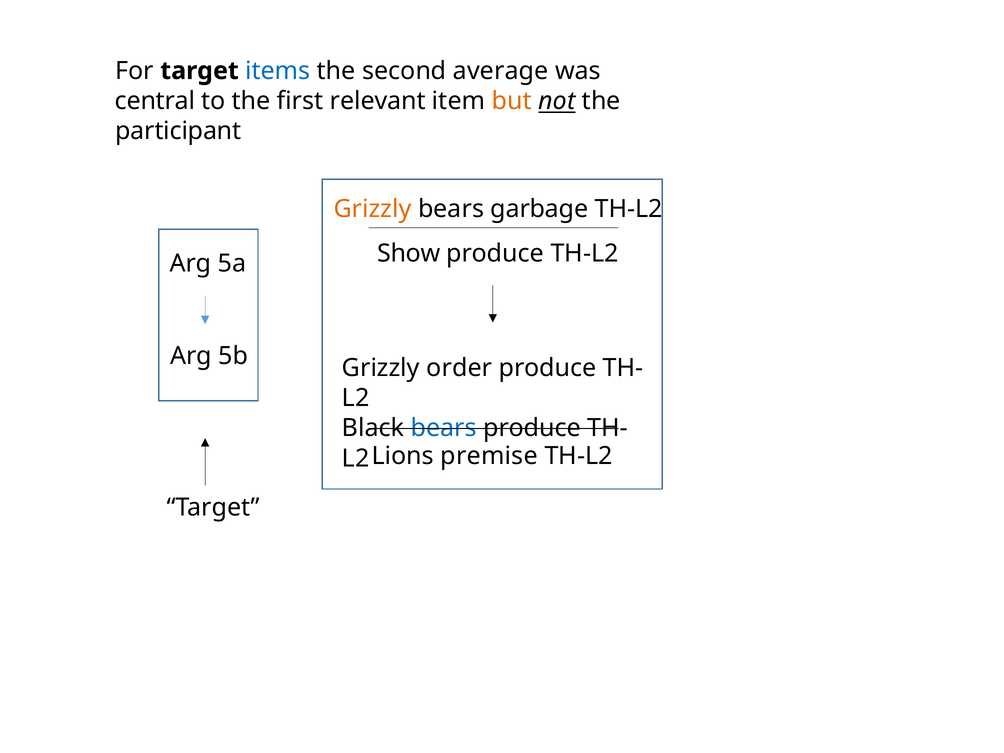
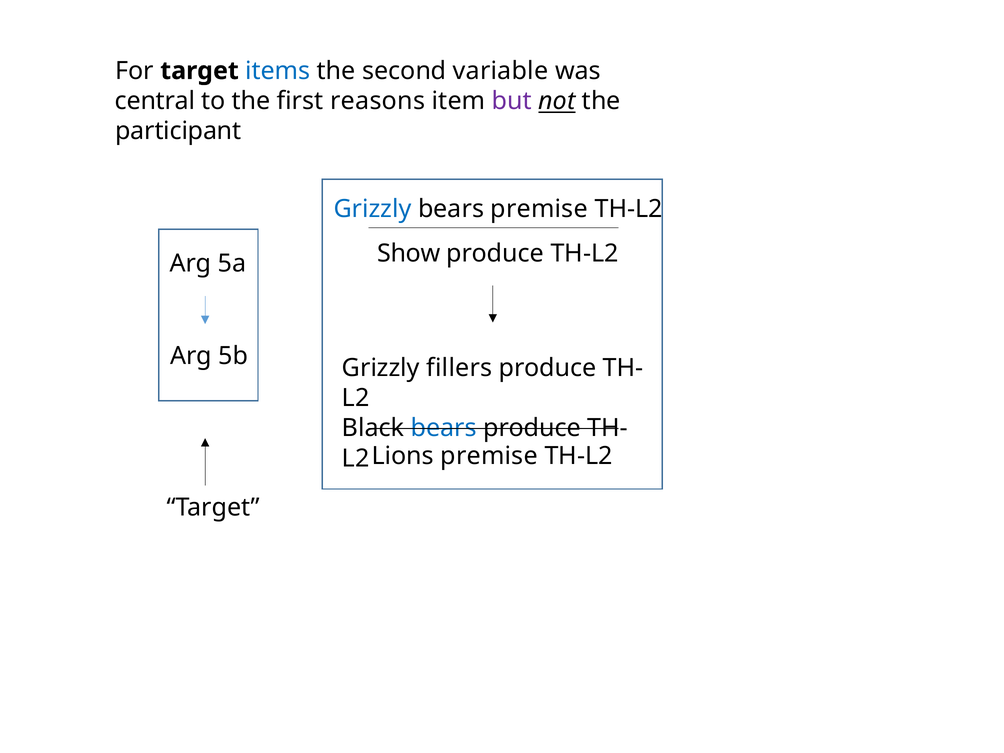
average: average -> variable (501, 71)
relevant: relevant -> reasons (378, 101)
but colour: orange -> purple (512, 101)
Grizzly colour: orange -> blue (373, 209)
bears garbage: garbage -> premise (539, 209)
order: order -> fillers (459, 368)
